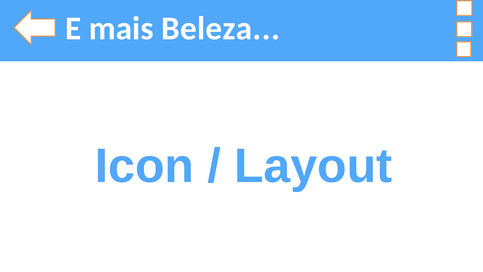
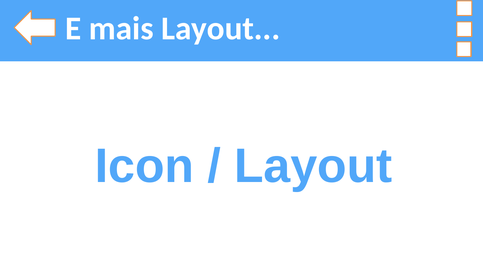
mais Beleza: Beleza -> Layout (221, 28)
